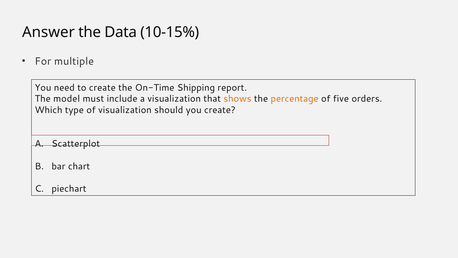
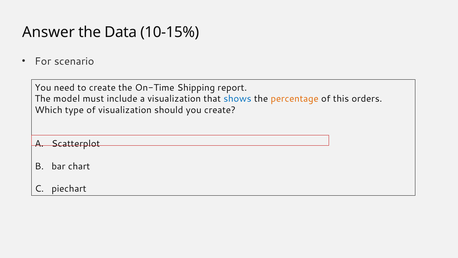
multiple: multiple -> scenario (74, 61)
shows colour: orange -> blue (237, 99)
five: five -> this (341, 99)
